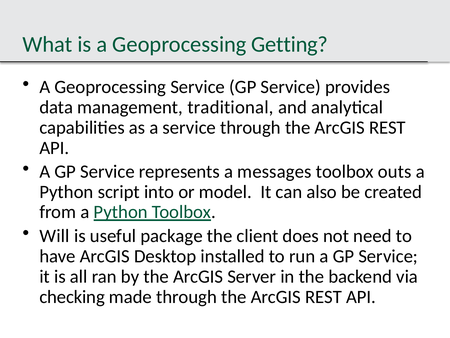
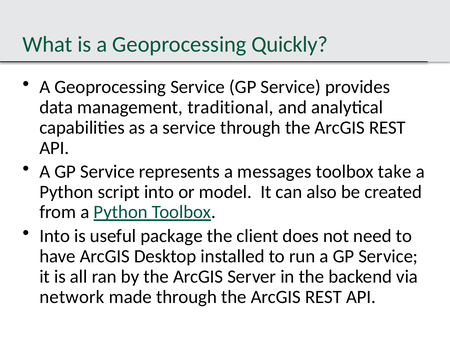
Getting: Getting -> Quickly (290, 44)
outs: outs -> take (395, 171)
Will: Will -> Into (55, 236)
checking: checking -> network (72, 297)
